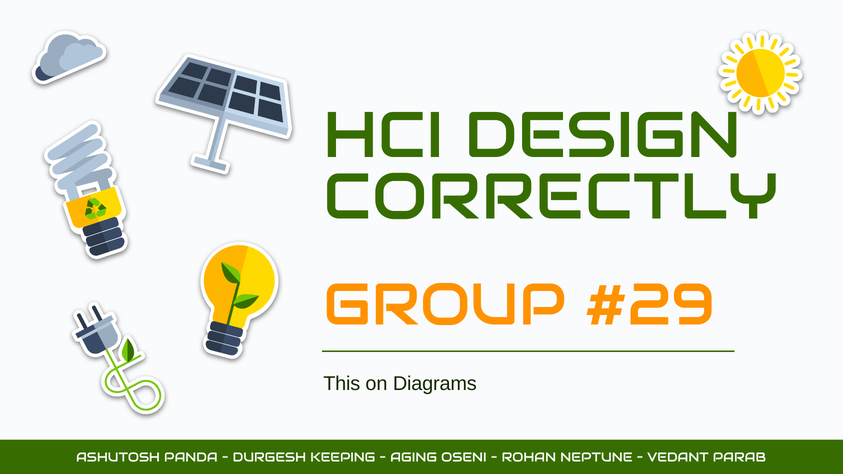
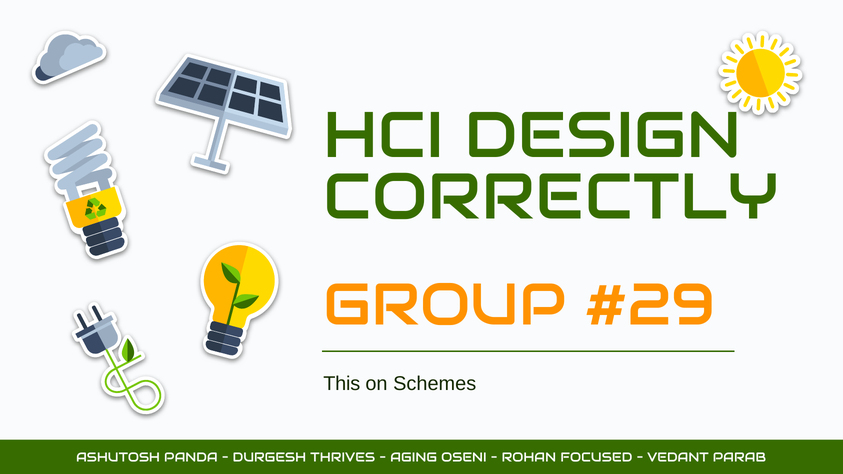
Diagrams: Diagrams -> Schemes (435, 384)
KEEPING: KEEPING -> THRIVES (343, 458)
NEPTUNE: NEPTUNE -> FOCUSED (596, 458)
